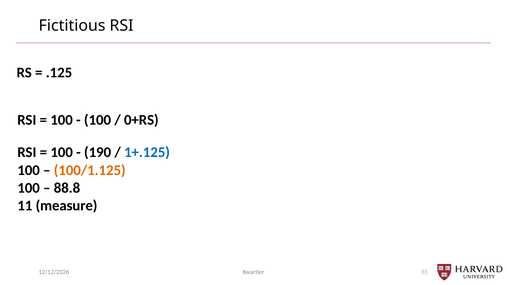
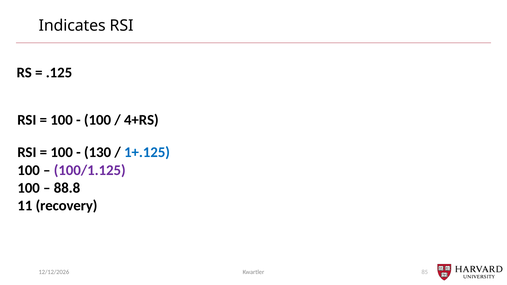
Fictitious: Fictitious -> Indicates (72, 26)
0+RS: 0+RS -> 4+RS (141, 120)
190: 190 -> 130 (98, 153)
100/1.125 colour: orange -> purple (90, 170)
measure: measure -> recovery (66, 206)
